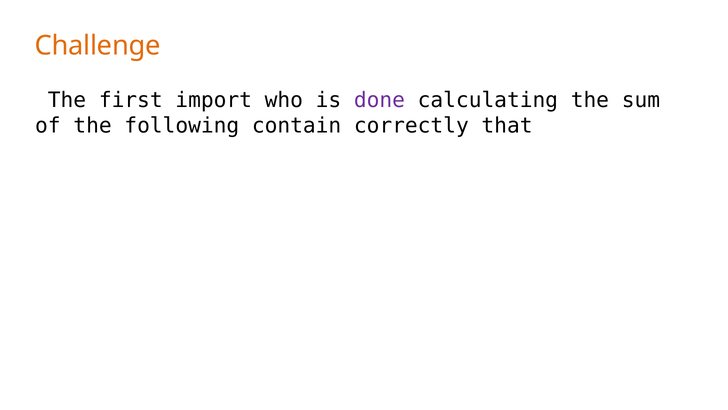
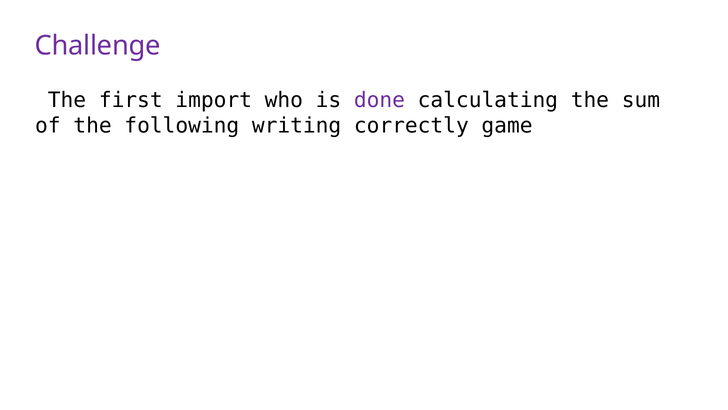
Challenge colour: orange -> purple (98, 46)
contain: contain -> writing (297, 126)
that: that -> game (507, 126)
